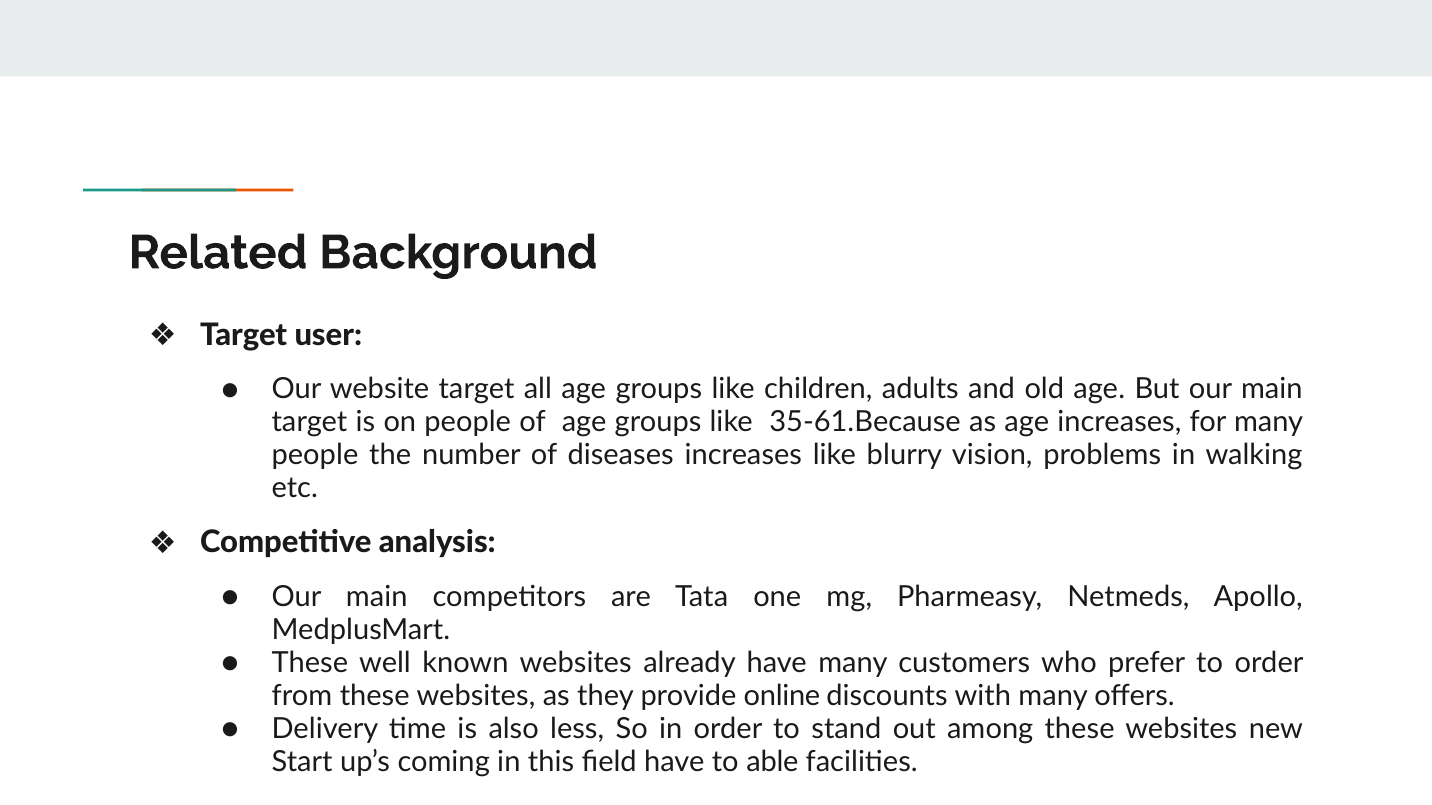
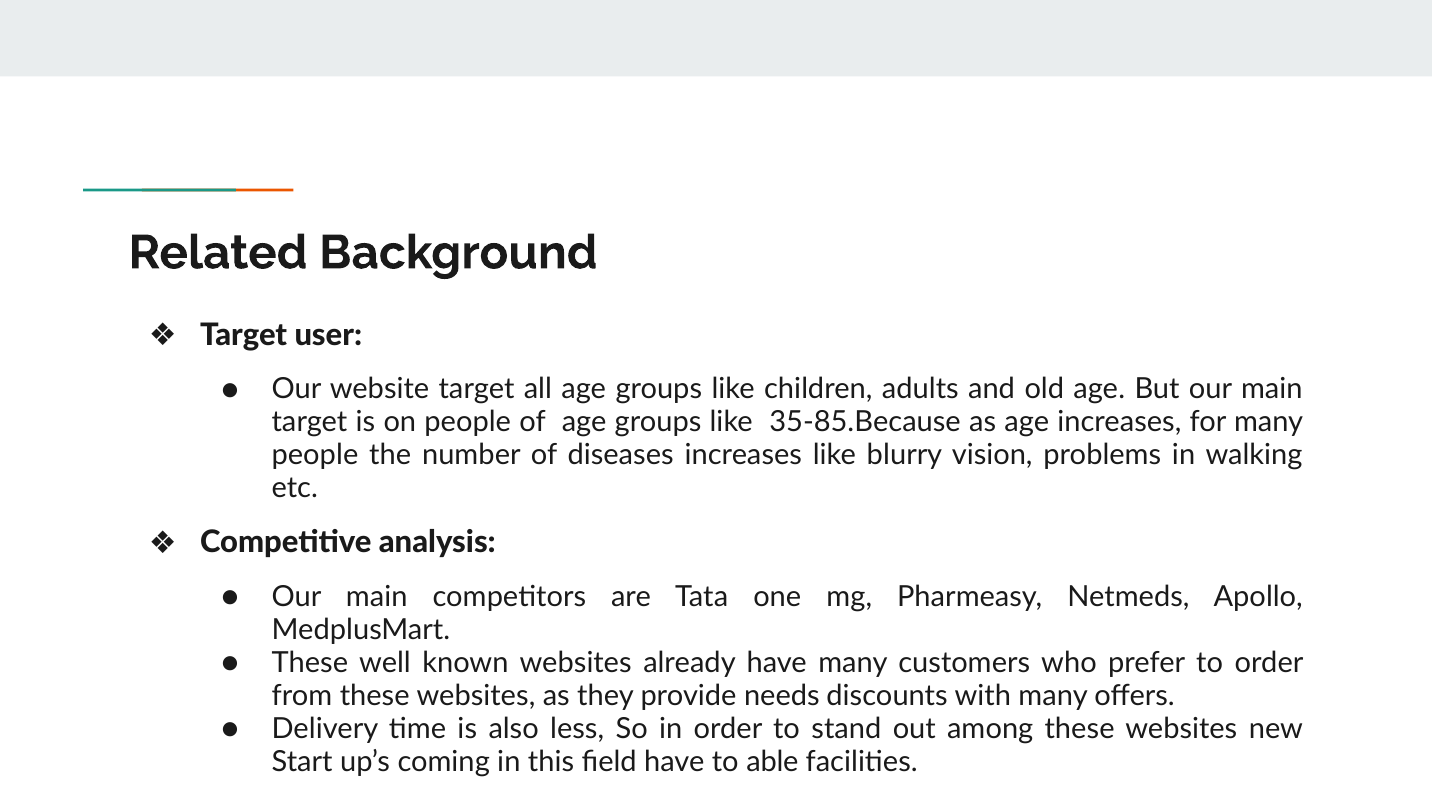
35-61.Because: 35-61.Because -> 35-85.Because (865, 422)
online: online -> needs (782, 696)
